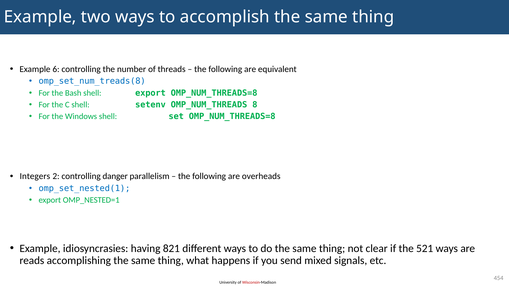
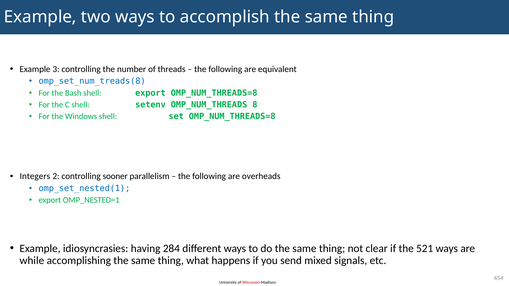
6: 6 -> 3 (56, 69)
danger: danger -> sooner (115, 177)
821: 821 -> 284 (171, 249)
reads: reads -> while (32, 261)
